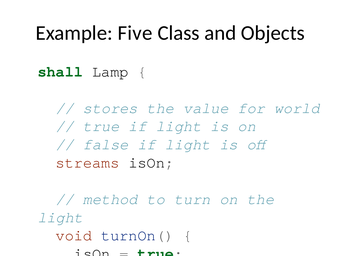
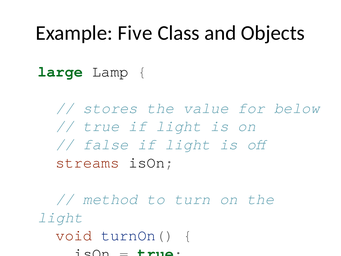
shall: shall -> large (60, 72)
world: world -> below (297, 108)
